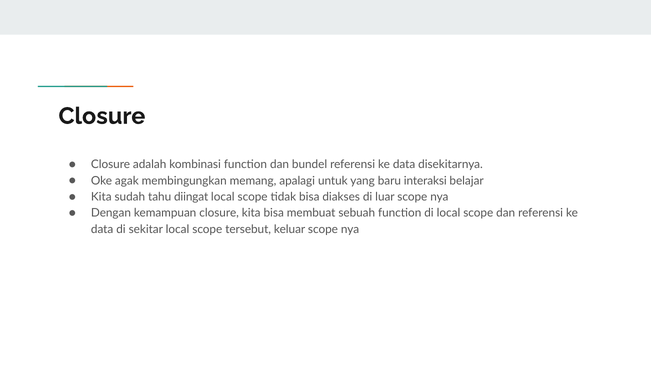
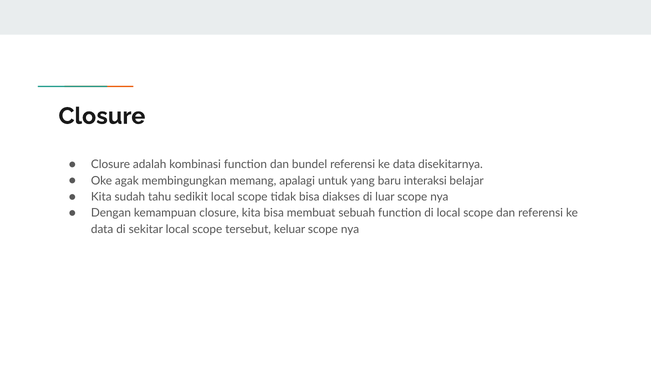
diingat: diingat -> sedikit (191, 197)
